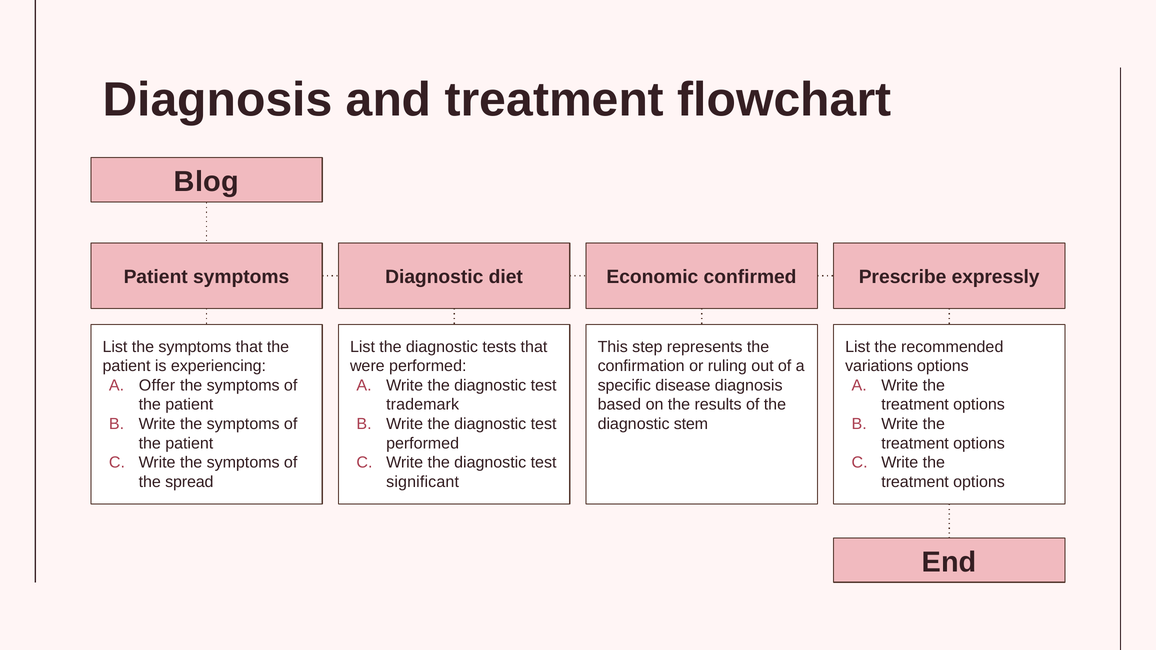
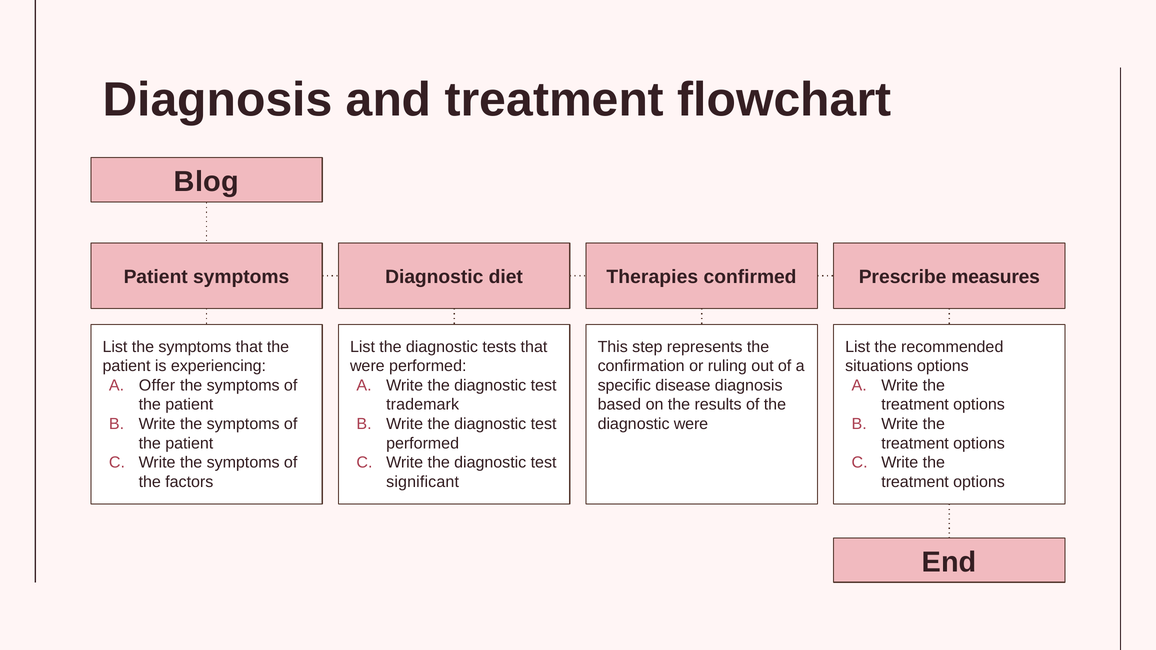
Economic: Economic -> Therapies (652, 277)
expressly: expressly -> measures (996, 277)
variations: variations -> situations (879, 366)
diagnostic stem: stem -> were (691, 424)
spread: spread -> factors (189, 482)
